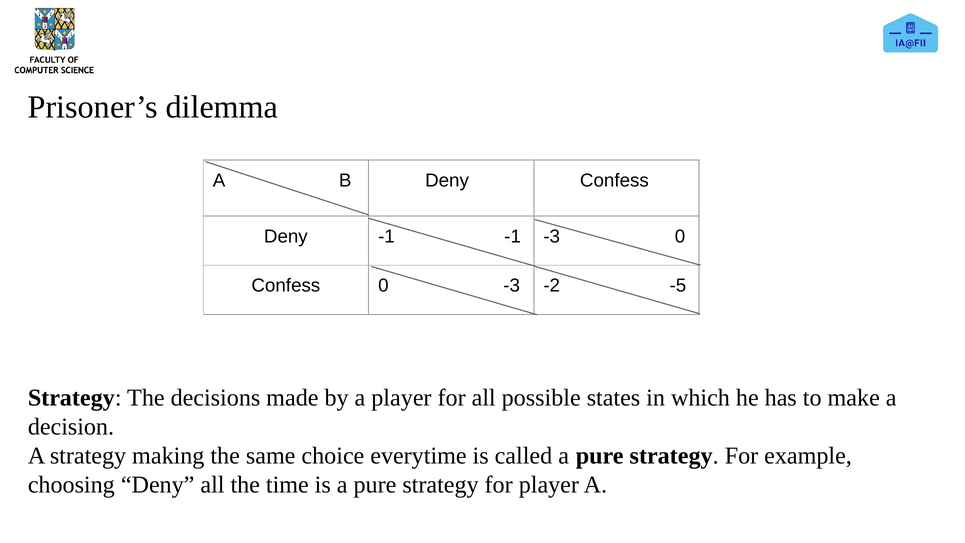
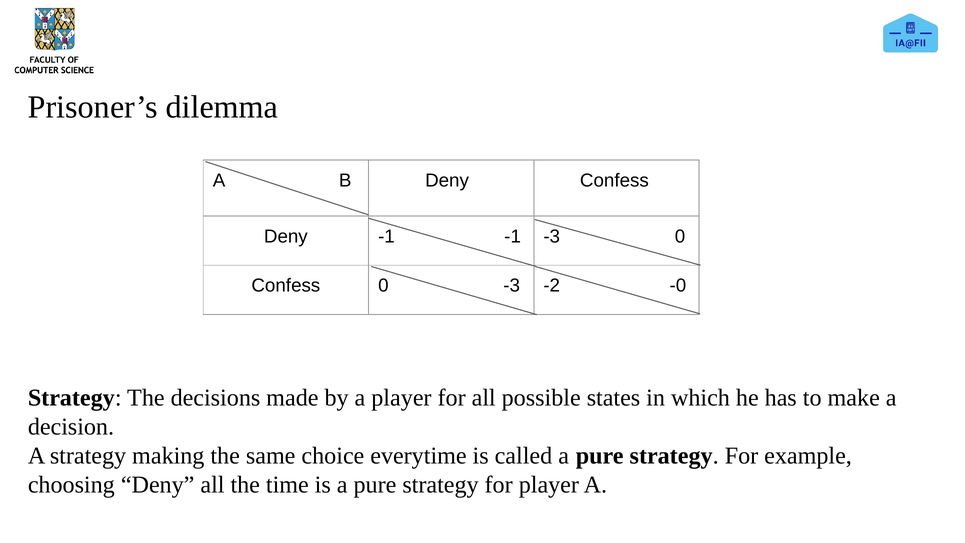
-5: -5 -> -0 (678, 286)
